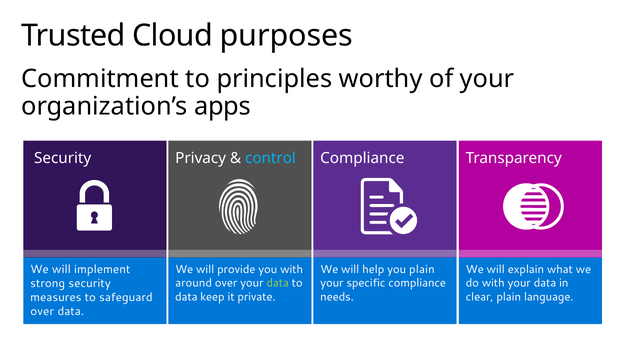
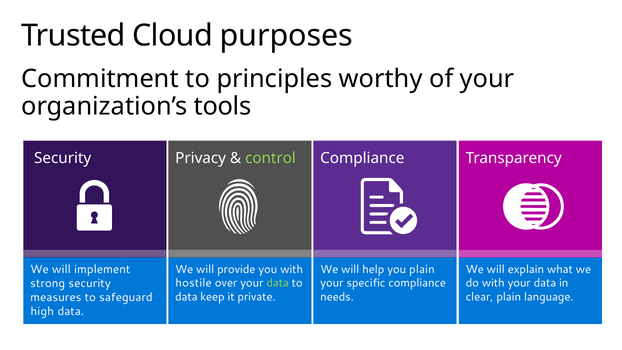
apps: apps -> tools (223, 106)
control colour: light blue -> light green (270, 158)
around: around -> hostile (194, 283)
over: over -> high (42, 311)
